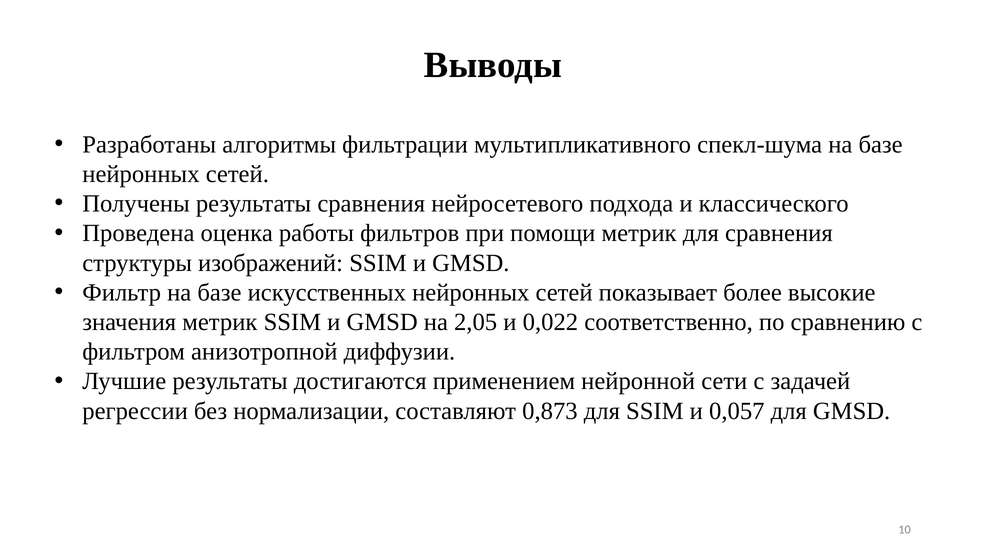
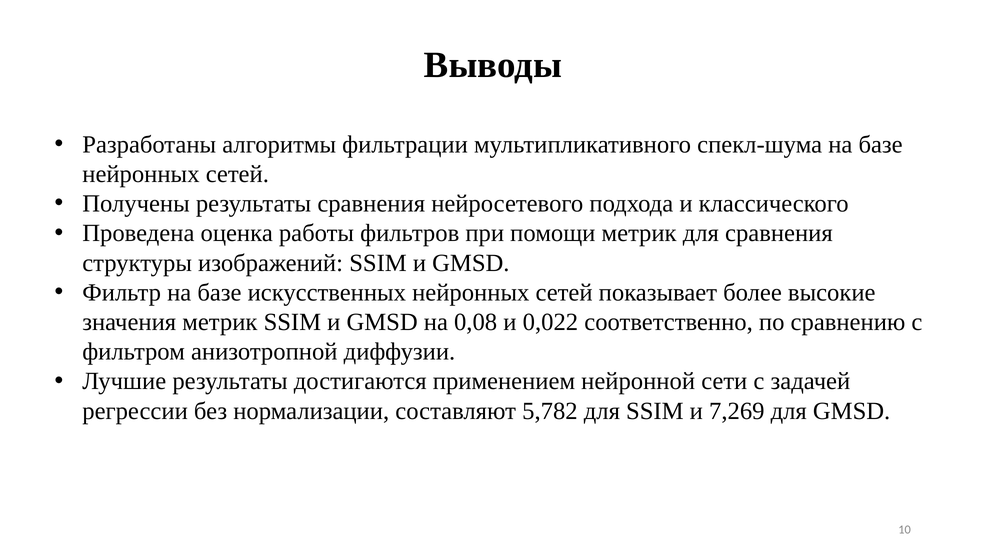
2,05: 2,05 -> 0,08 (476, 322)
0,873: 0,873 -> 5,782 (550, 411)
0,057: 0,057 -> 7,269 (737, 411)
